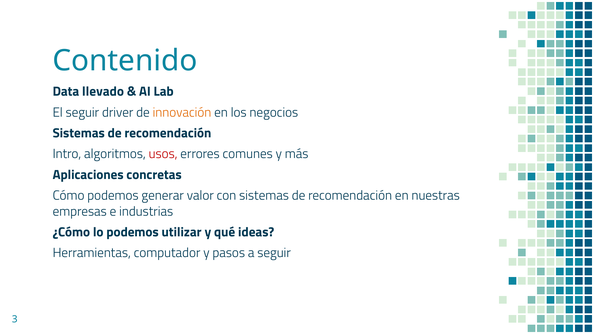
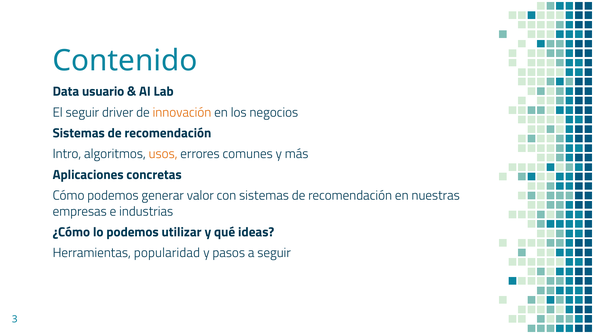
llevado: llevado -> usuario (103, 92)
usos colour: red -> orange (163, 154)
computador: computador -> popularidad (167, 253)
